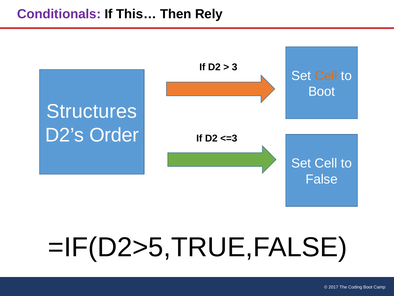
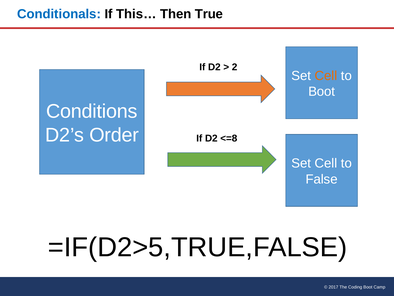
Conditionals colour: purple -> blue (59, 14)
Rely: Rely -> True (209, 14)
3: 3 -> 2 (235, 67)
Structures: Structures -> Conditions (92, 111)
<=3: <=3 -> <=8 (229, 138)
